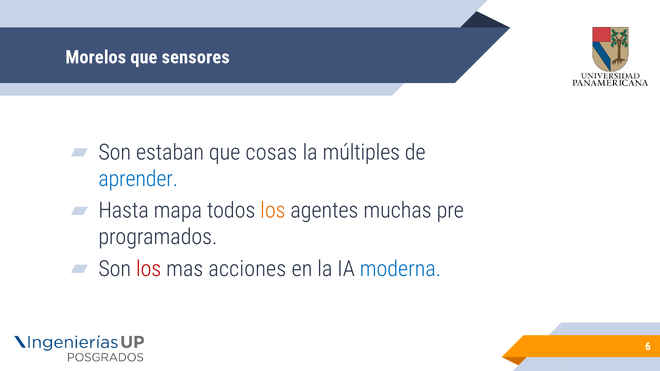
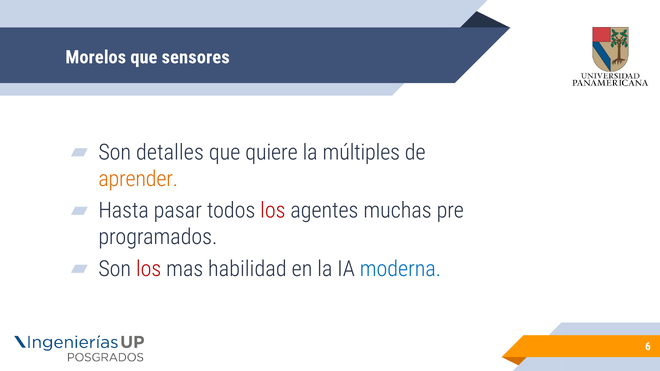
estaban: estaban -> detalles (170, 153)
cosas: cosas -> quiere (272, 153)
aprender colour: blue -> orange (138, 179)
mapa: mapa -> pasar (178, 211)
los colour: orange -> red (273, 211)
acciones: acciones -> habilidad (247, 269)
